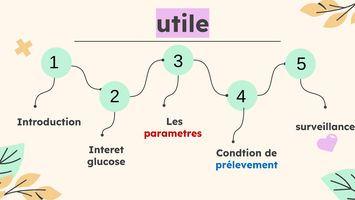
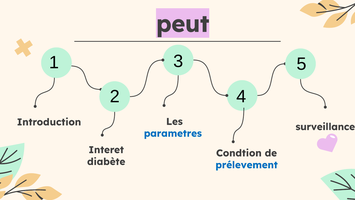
utile: utile -> peut (183, 24)
parametres colour: red -> blue (173, 133)
glucose: glucose -> diabète (106, 161)
